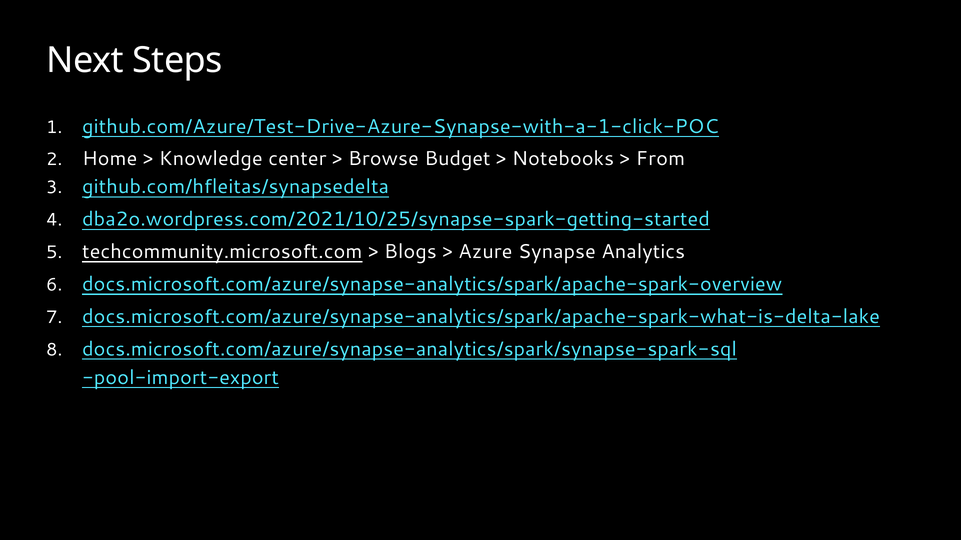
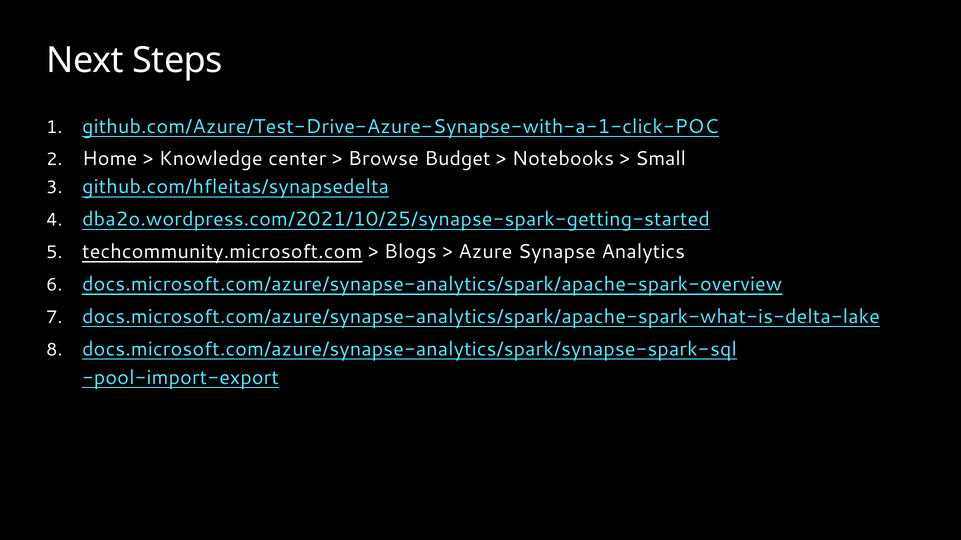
From: From -> Small (661, 159)
